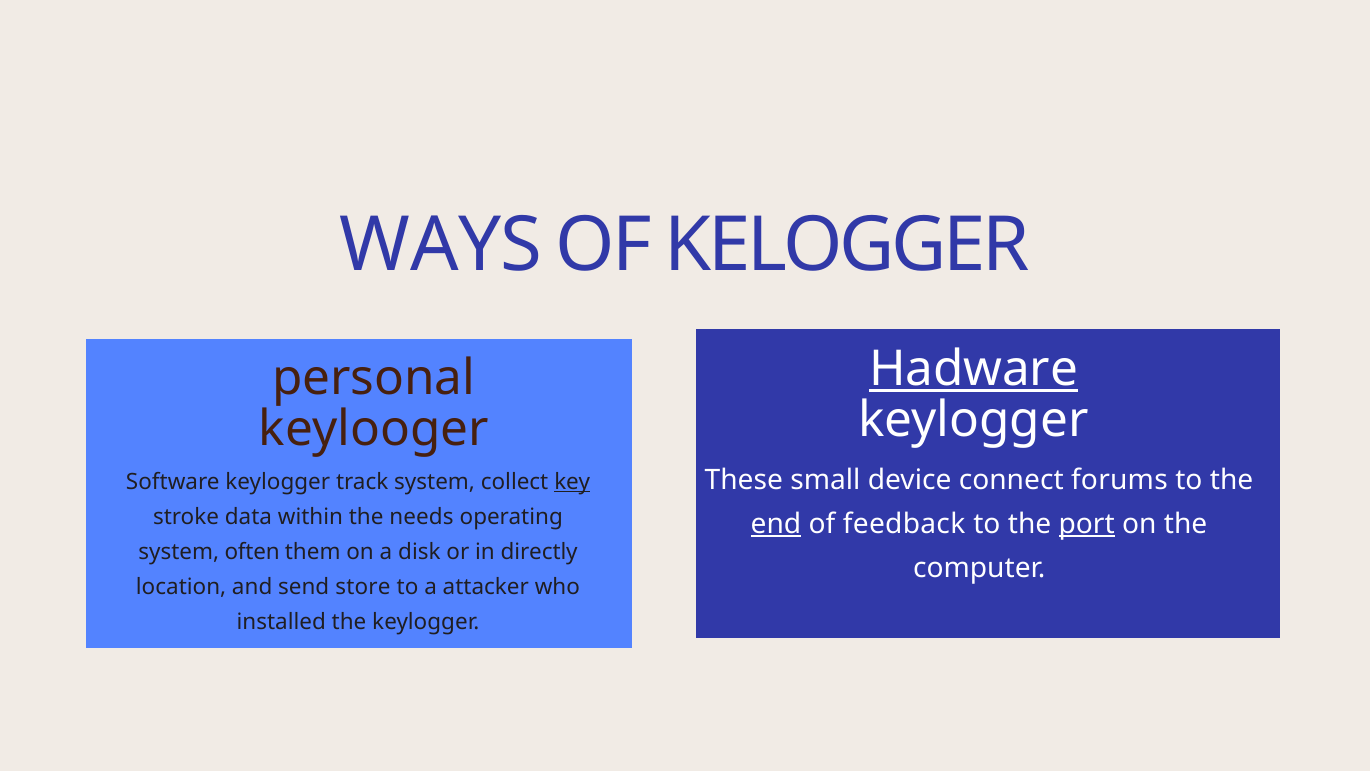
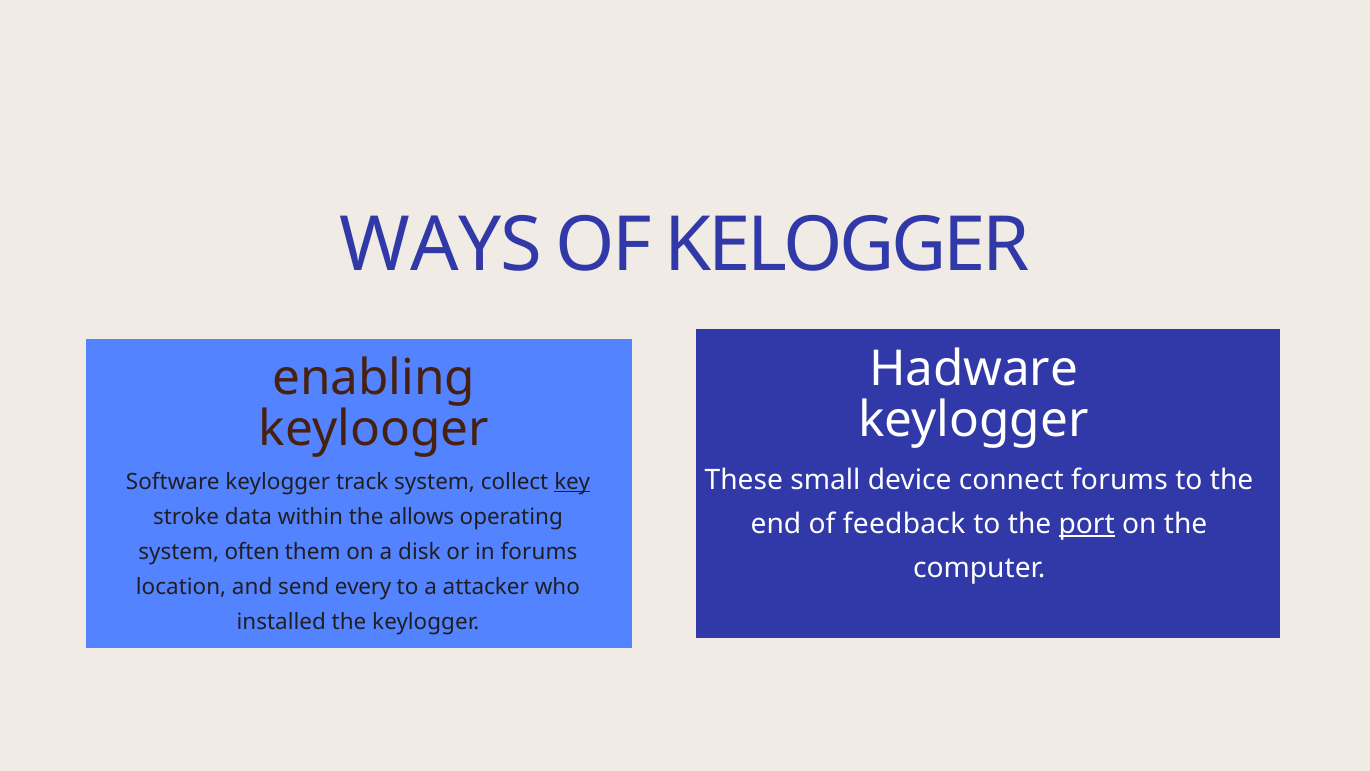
Hadware underline: present -> none (974, 369)
personal: personal -> enabling (374, 378)
needs: needs -> allows (422, 517)
end underline: present -> none (776, 523)
in directly: directly -> forums (539, 552)
store: store -> every (363, 587)
